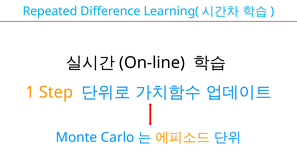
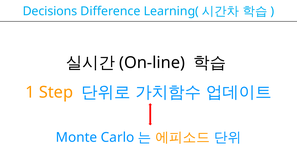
Repeated: Repeated -> Decisions (50, 11)
